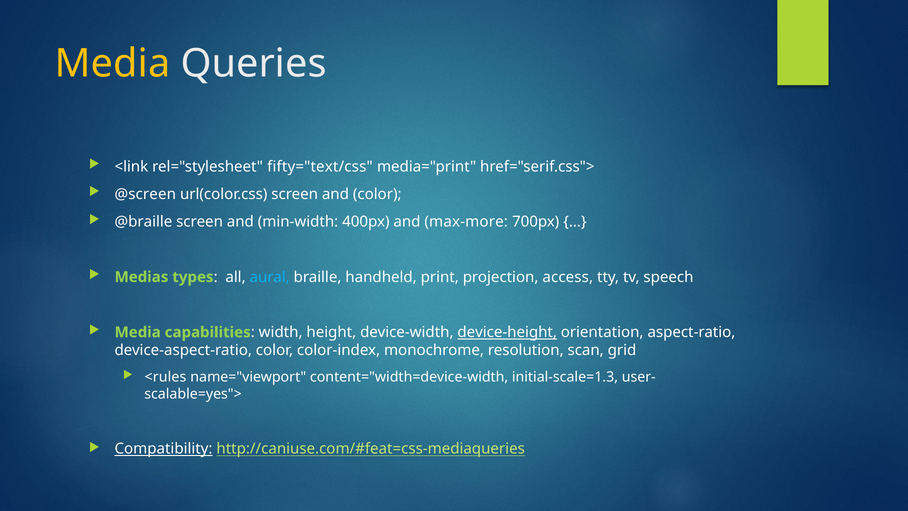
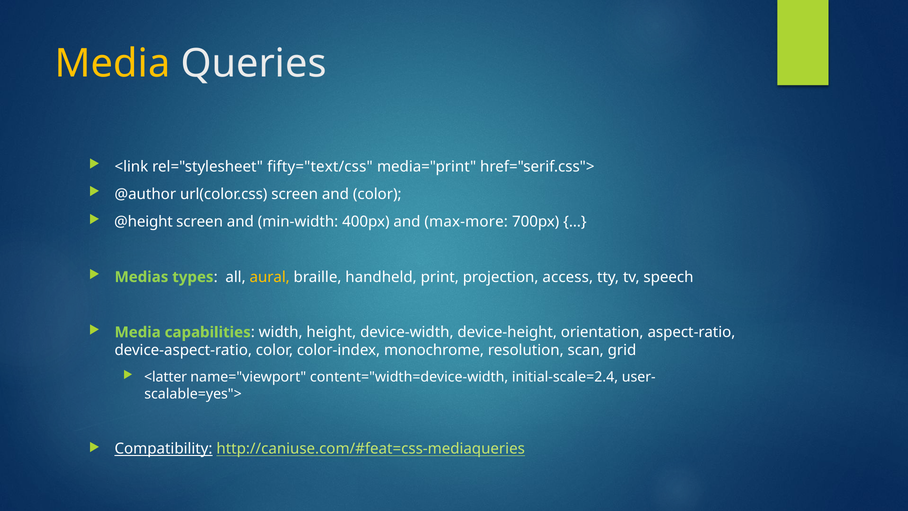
@screen: @screen -> @author (145, 194)
@braille: @braille -> @height (144, 222)
aural colour: light blue -> yellow (270, 277)
device-height underline: present -> none (507, 332)
<rules: <rules -> <latter (166, 377)
initial-scale=1.3: initial-scale=1.3 -> initial-scale=2.4 (565, 377)
